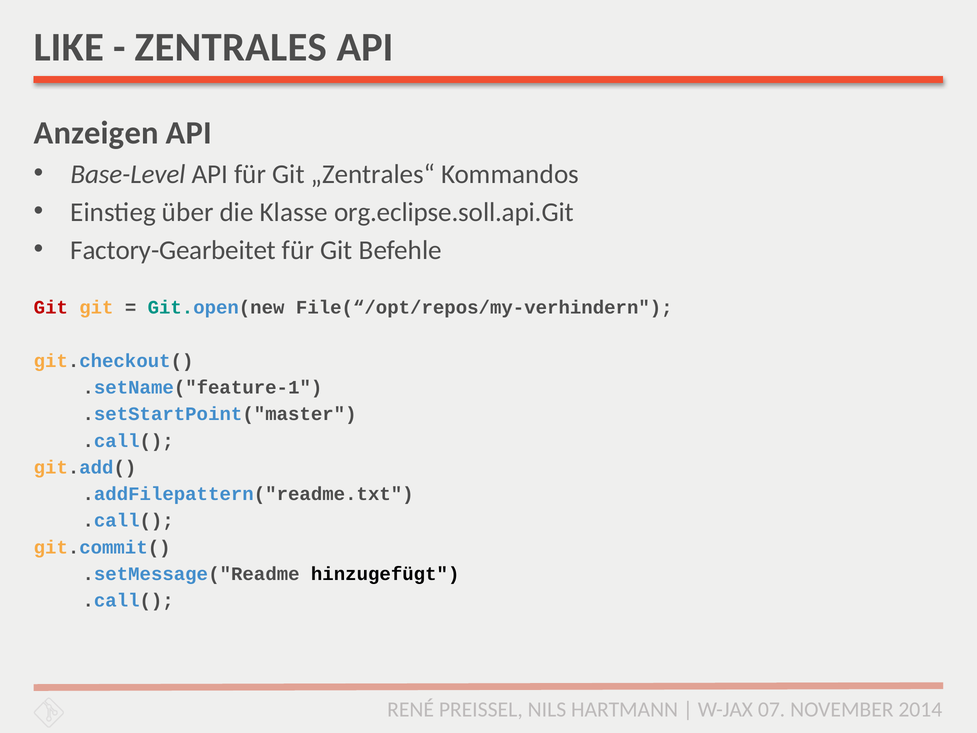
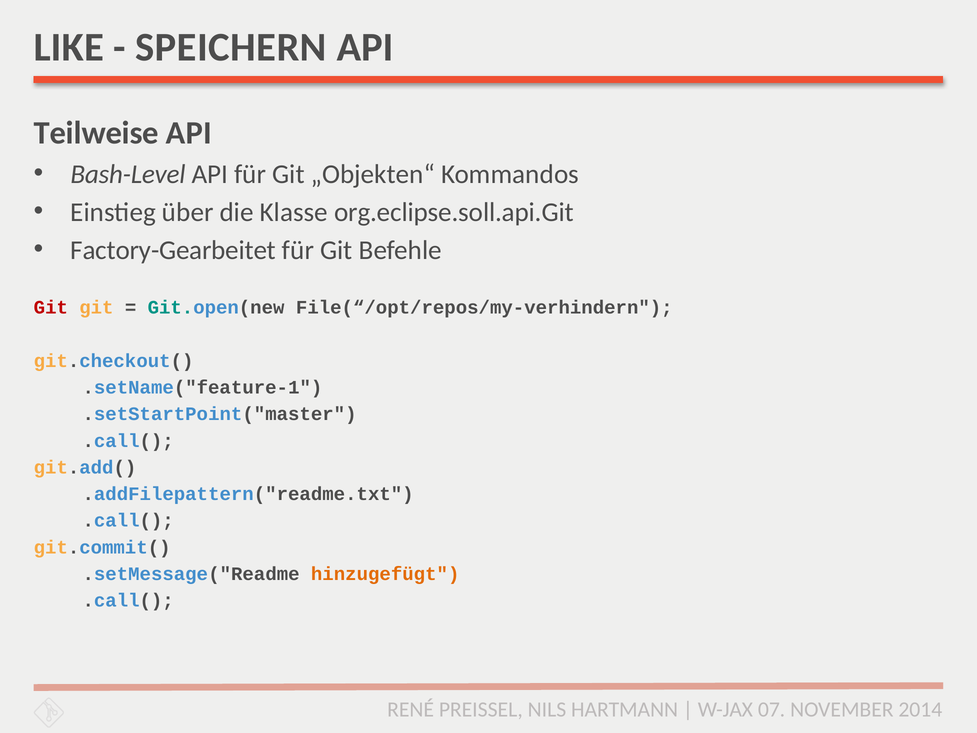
ZENTRALES: ZENTRALES -> SPEICHERN (231, 47)
Anzeigen: Anzeigen -> Teilweise (96, 133)
Base-Level: Base-Level -> Bash-Level (128, 174)
„Zentrales“: „Zentrales“ -> „Objekten“ (373, 174)
hinzugefügt colour: black -> orange (385, 574)
